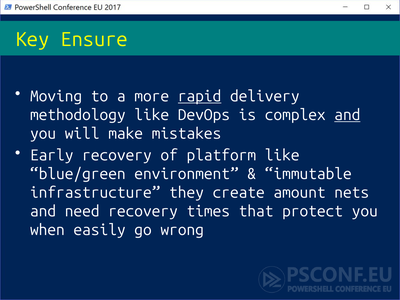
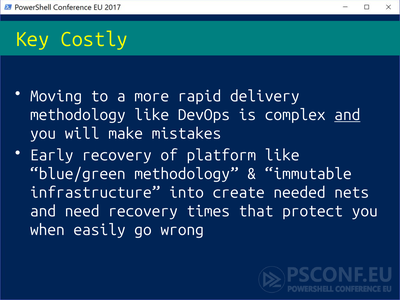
Ensure: Ensure -> Costly (94, 40)
rapid underline: present -> none (200, 96)
blue/green environment: environment -> methodology (187, 174)
they: they -> into (187, 193)
amount: amount -> needed (300, 193)
